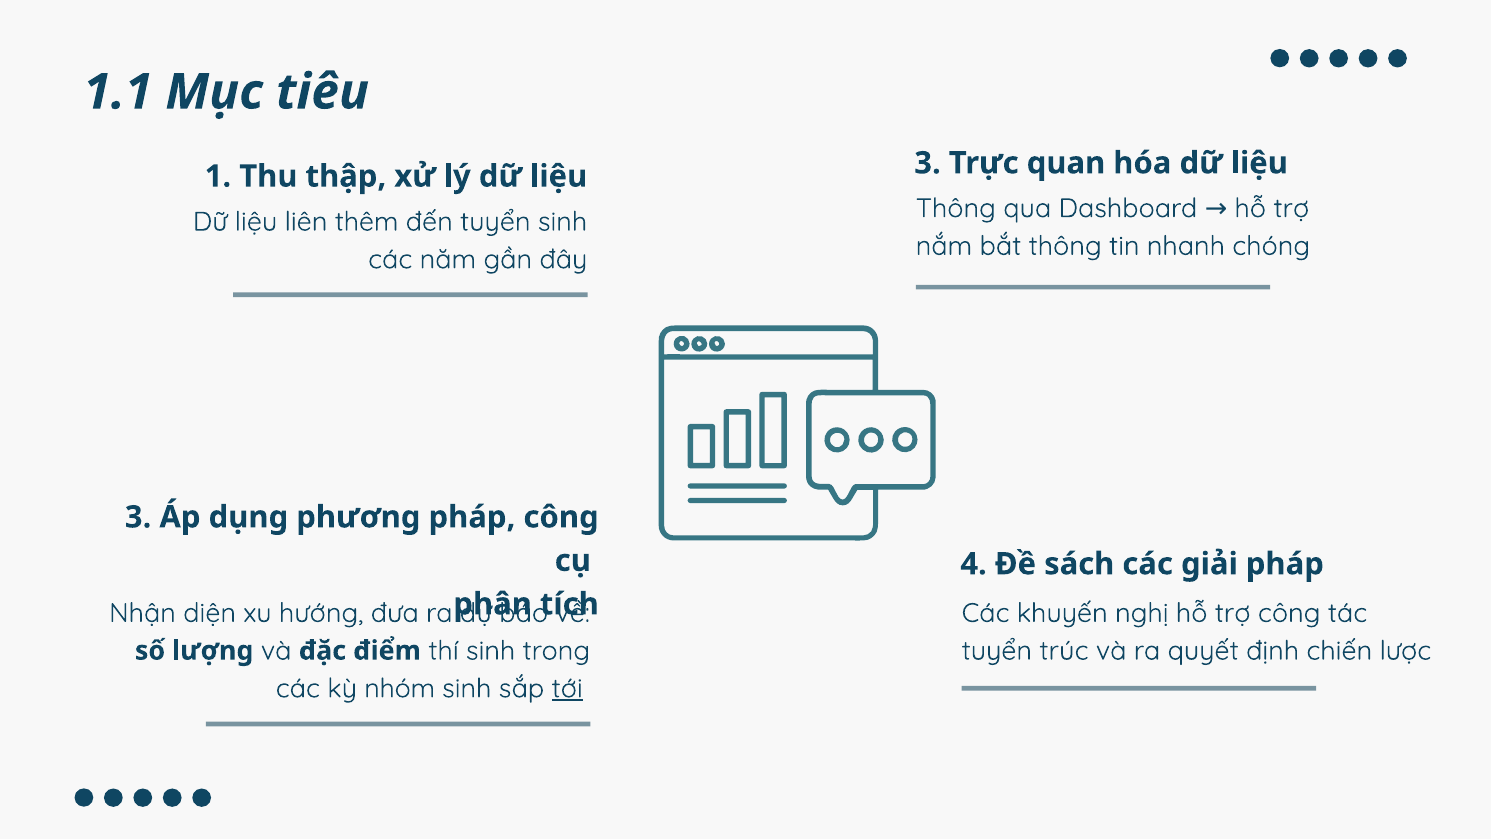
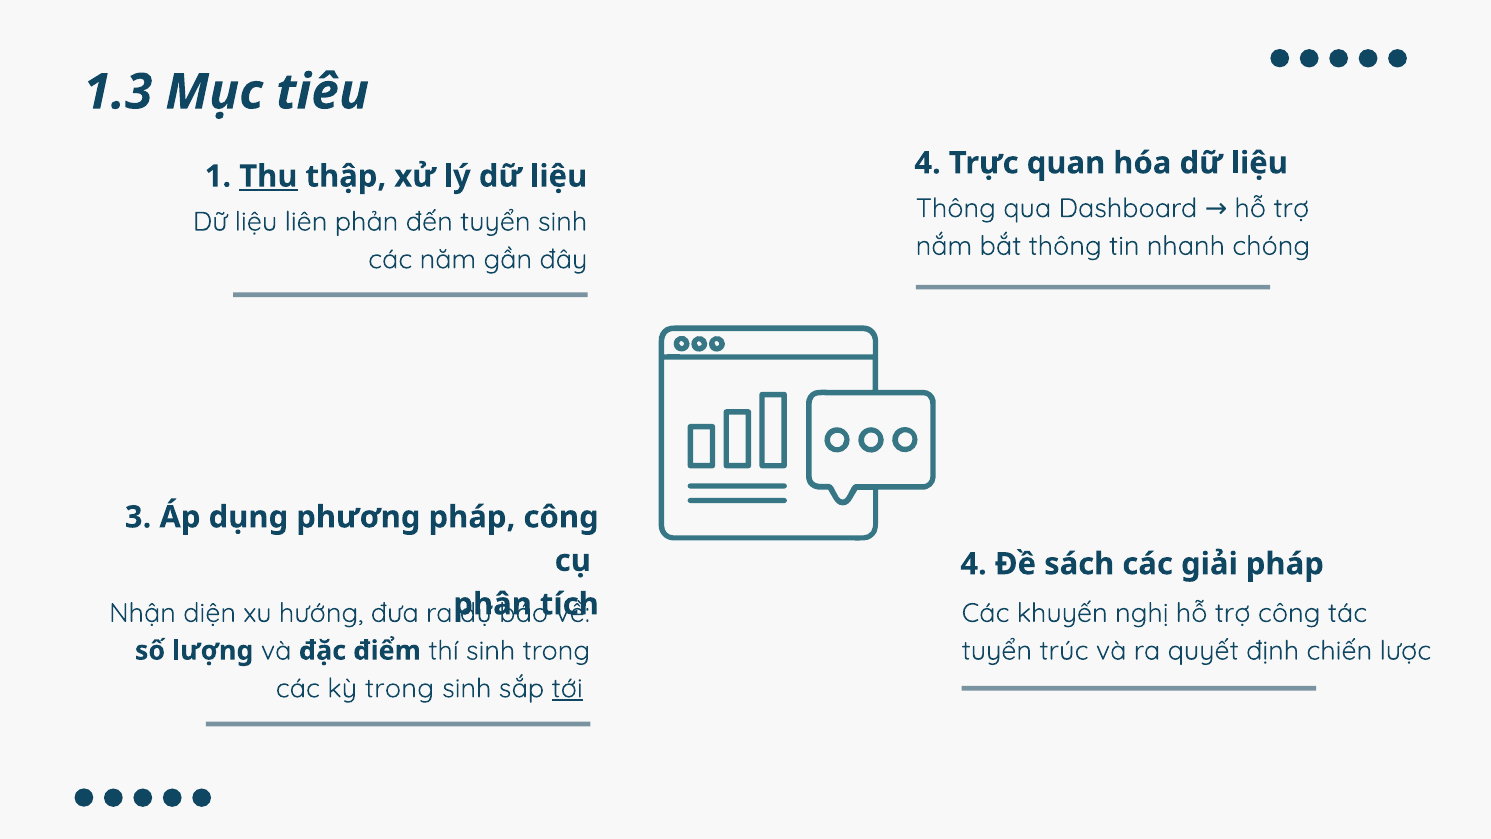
1.1: 1.1 -> 1.3 (118, 92)
Thu underline: none -> present (268, 176)
lý dữ liệu 3: 3 -> 4 (928, 163)
thêm: thêm -> phản (367, 222)
kỳ nhóm: nhóm -> trong (399, 688)
